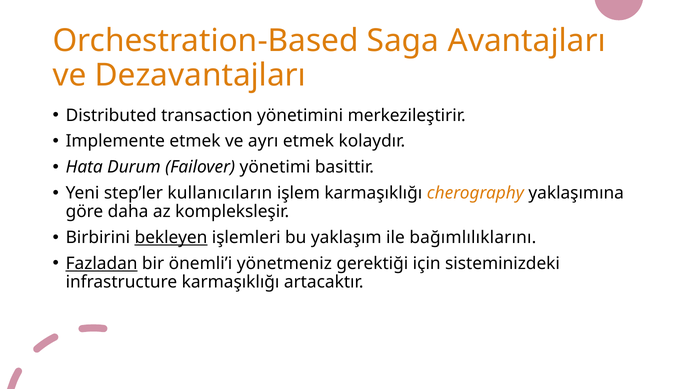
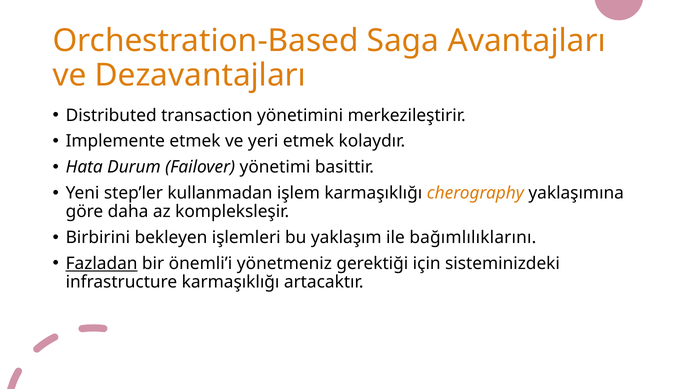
ayrı: ayrı -> yeri (263, 141)
kullanıcıların: kullanıcıların -> kullanmadan (220, 193)
bekleyen underline: present -> none (171, 237)
